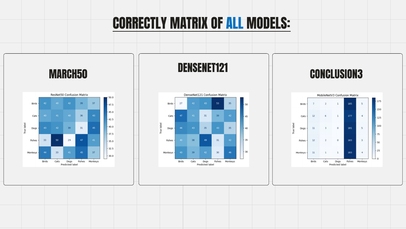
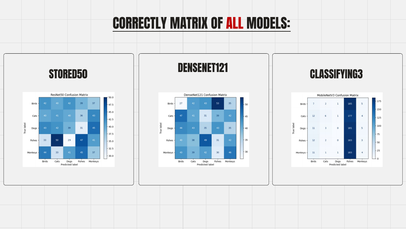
ALL colour: blue -> red (235, 24)
MARCH50: MARCH50 -> STORED50 (68, 75)
CONCLUSION3: CONCLUSION3 -> CLASSIFYING3 (336, 75)
